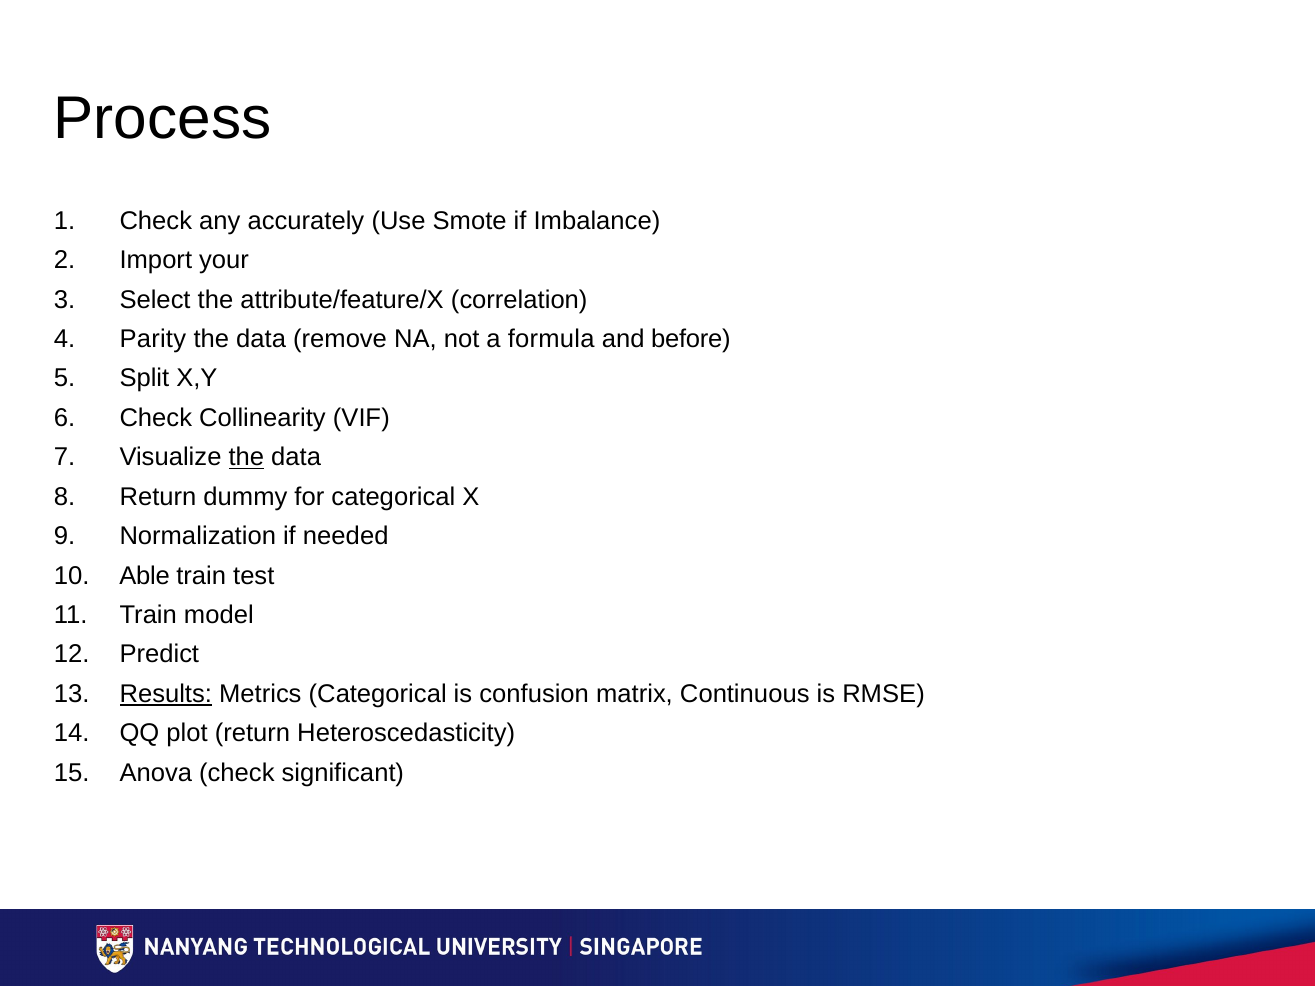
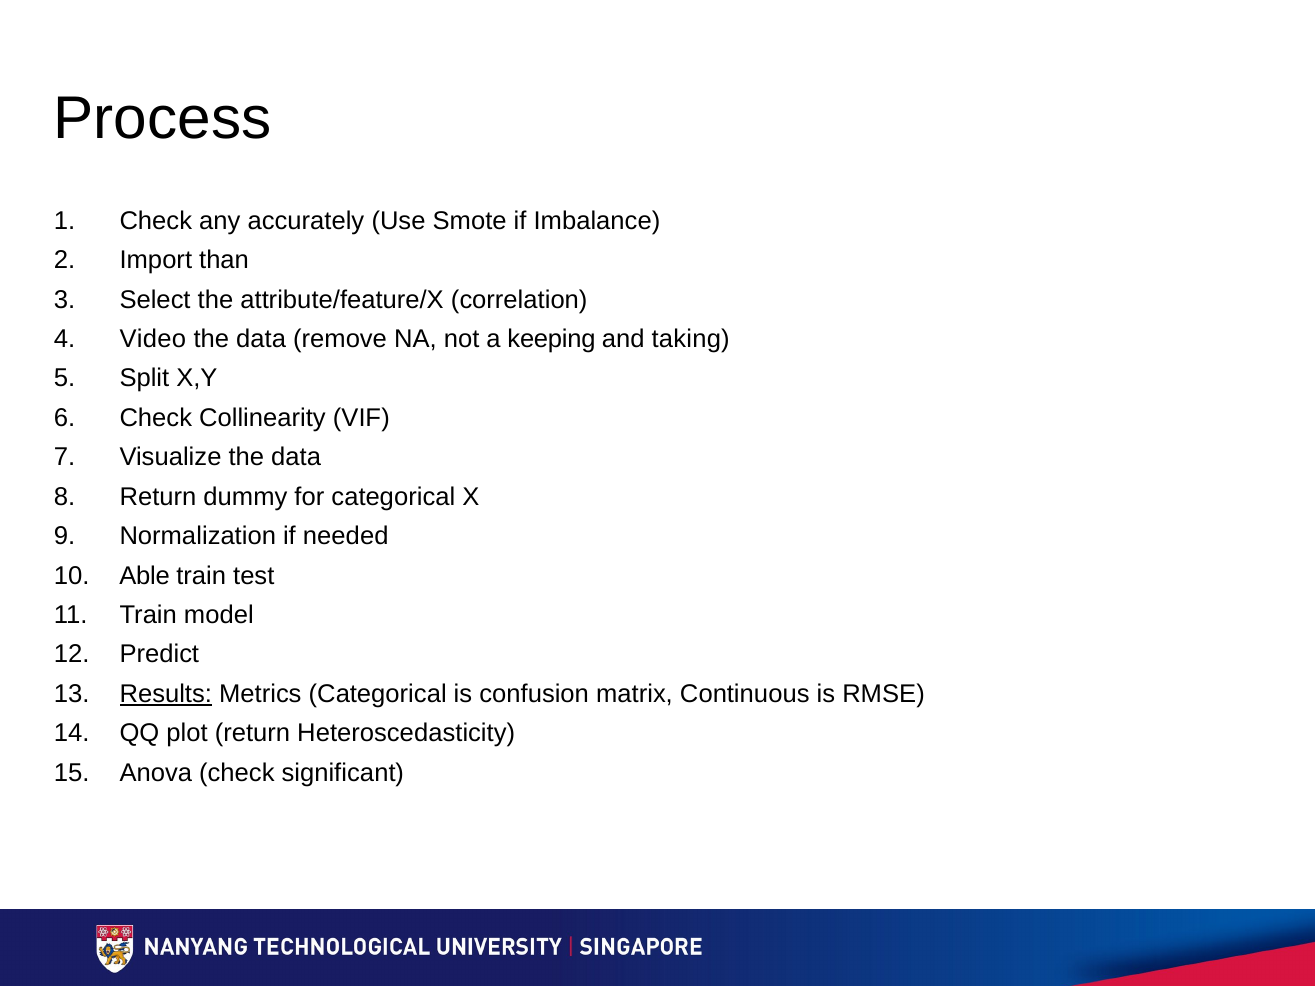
your: your -> than (224, 260)
Parity: Parity -> Video (153, 339)
formula: formula -> keeping (552, 339)
before: before -> taking (691, 339)
the underline: present -> none (246, 457)
